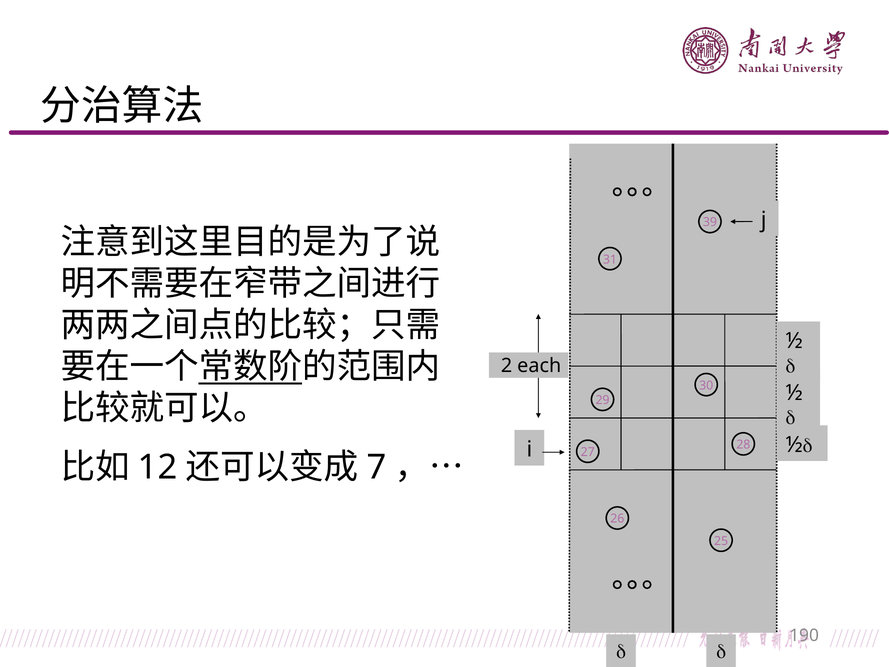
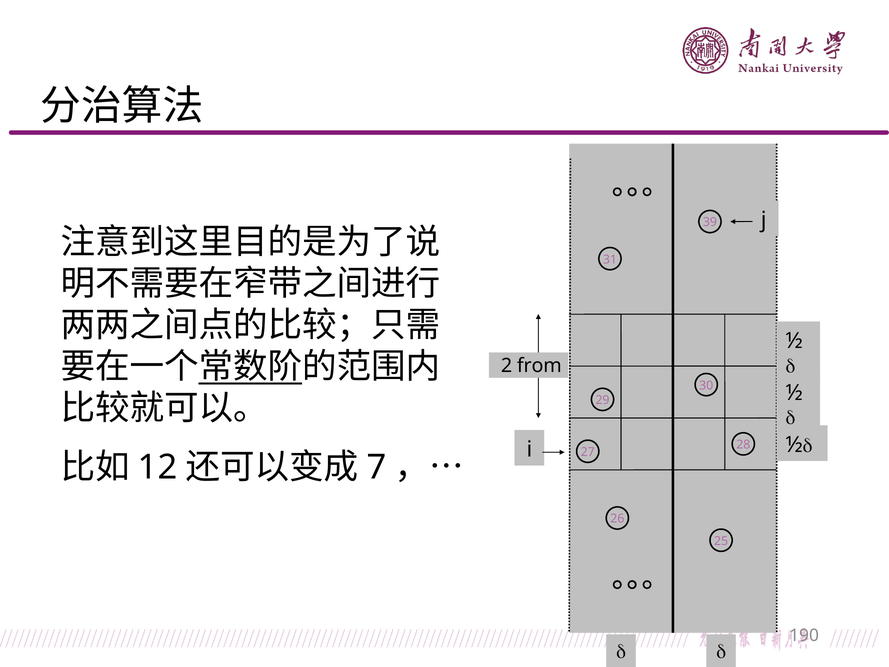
each: each -> from (539, 366)
